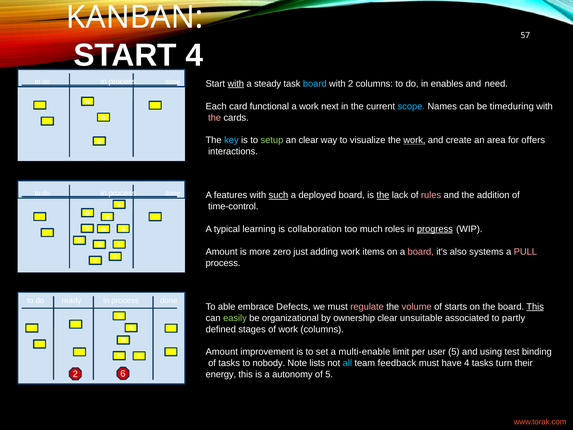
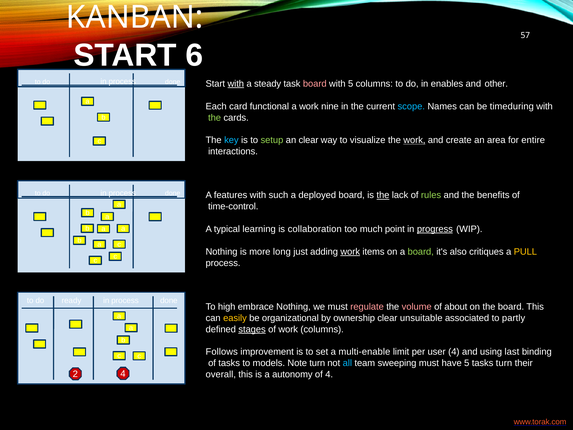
4: 4 -> 6 (194, 55)
board colour: light blue -> pink (315, 84)
with 2: 2 -> 5 (351, 84)
need: need -> other (496, 84)
next: next -> nine (330, 106)
the colour: pink -> light green (215, 118)
offers: offers -> entire (533, 140)
such underline: present -> none (278, 195)
rules colour: pink -> light green (431, 195)
addition: addition -> benefits (493, 195)
roles: roles -> point (395, 229)
Amount: Amount -> Nothing (222, 252)
zero: zero -> long (282, 252)
work underline: none -> present (350, 252)
board colour: pink -> light green (421, 252)
systems: systems -> critiques (486, 252)
PULL colour: pink -> yellow (525, 252)
able: able -> high (227, 307)
embrace Defects: Defects -> Nothing (293, 307)
starts: starts -> about (456, 307)
This underline: present -> none (535, 307)
easily colour: light green -> yellow (235, 318)
stages underline: none -> present (252, 329)
Amount: Amount -> Follows (222, 352)
user 5: 5 -> 4 (454, 352)
test: test -> last (512, 352)
nobody: nobody -> models (269, 363)
Note lists: lists -> turn (317, 363)
feedback: feedback -> sweeping (397, 363)
have 4: 4 -> 5 (467, 363)
2 6: 6 -> 4 (123, 373)
energy: energy -> overall (221, 374)
of 5: 5 -> 4 (329, 374)
